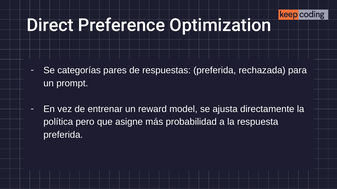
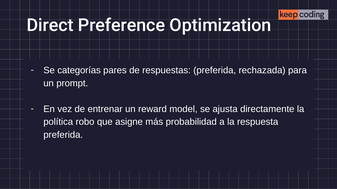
pero: pero -> robo (85, 122)
